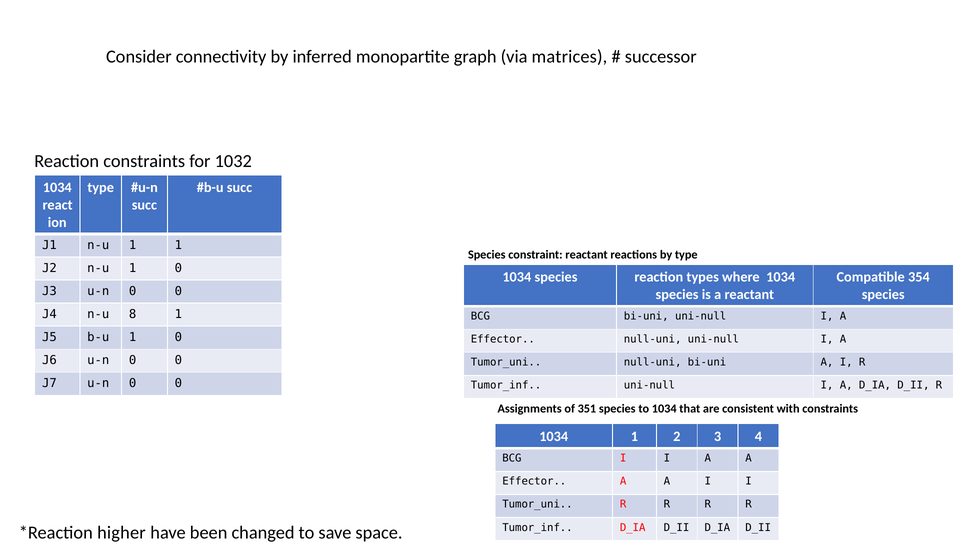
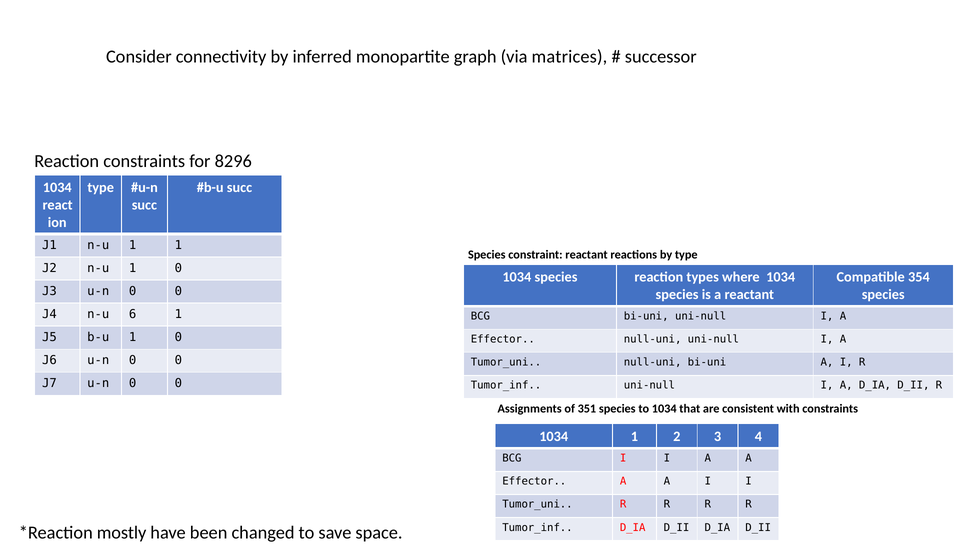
1032: 1032 -> 8296 (233, 161)
8: 8 -> 6 (133, 314)
higher: higher -> mostly (122, 533)
